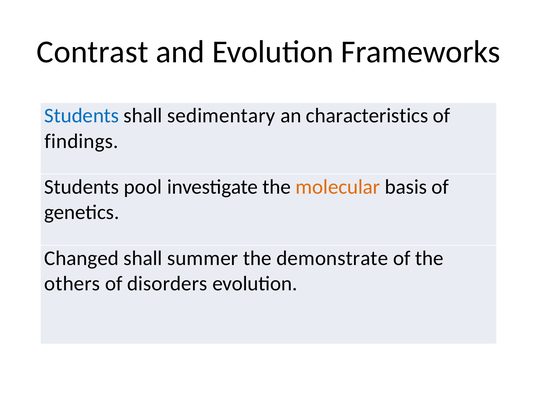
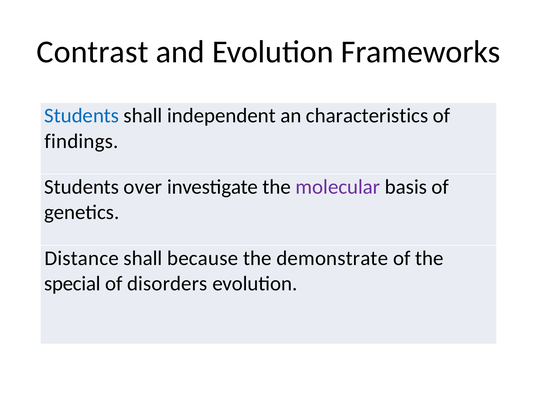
sedimentary: sedimentary -> independent (221, 116)
pool: pool -> over (143, 187)
molecular colour: orange -> purple (338, 187)
Changed: Changed -> Distance (82, 259)
summer: summer -> because (203, 259)
others: others -> special (72, 284)
